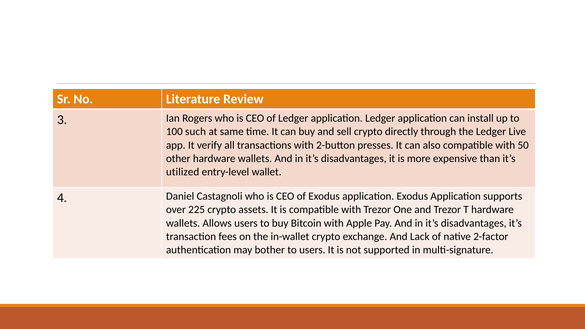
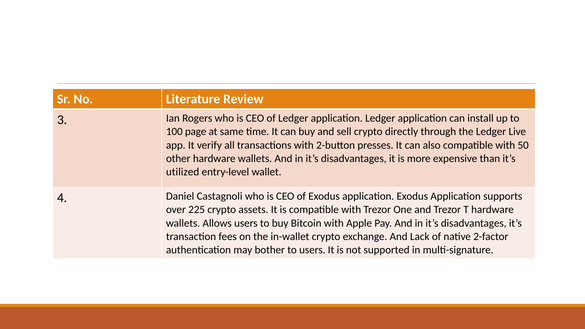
such: such -> page (196, 132)
